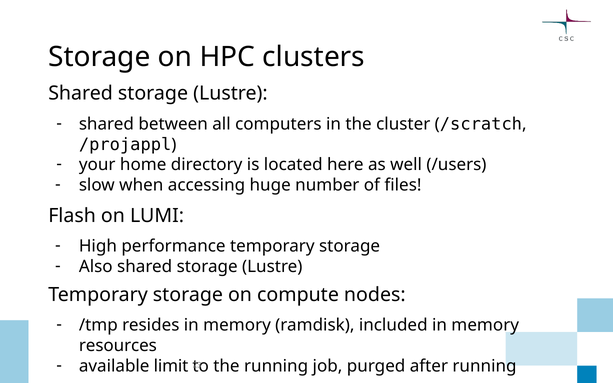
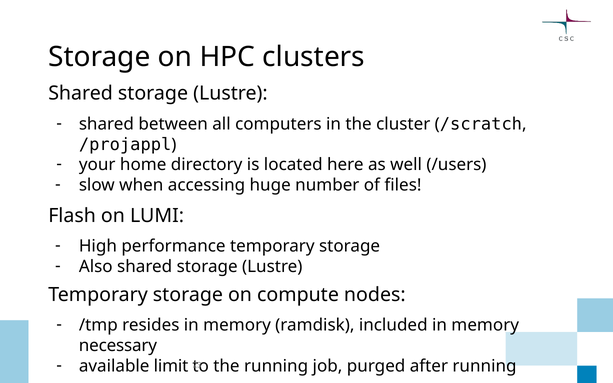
resources: resources -> necessary (118, 346)
